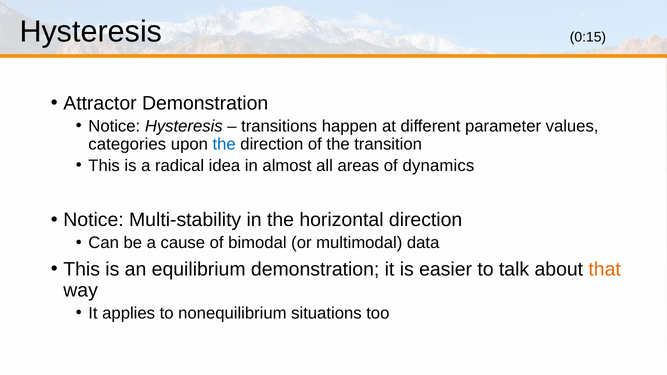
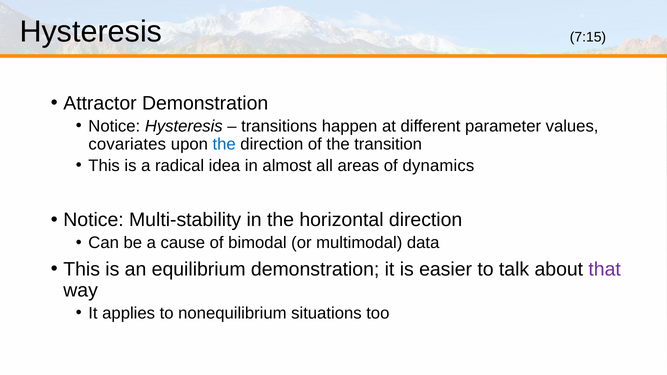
0:15: 0:15 -> 7:15 (588, 37)
categories: categories -> covariates (127, 144)
that colour: orange -> purple (605, 269)
